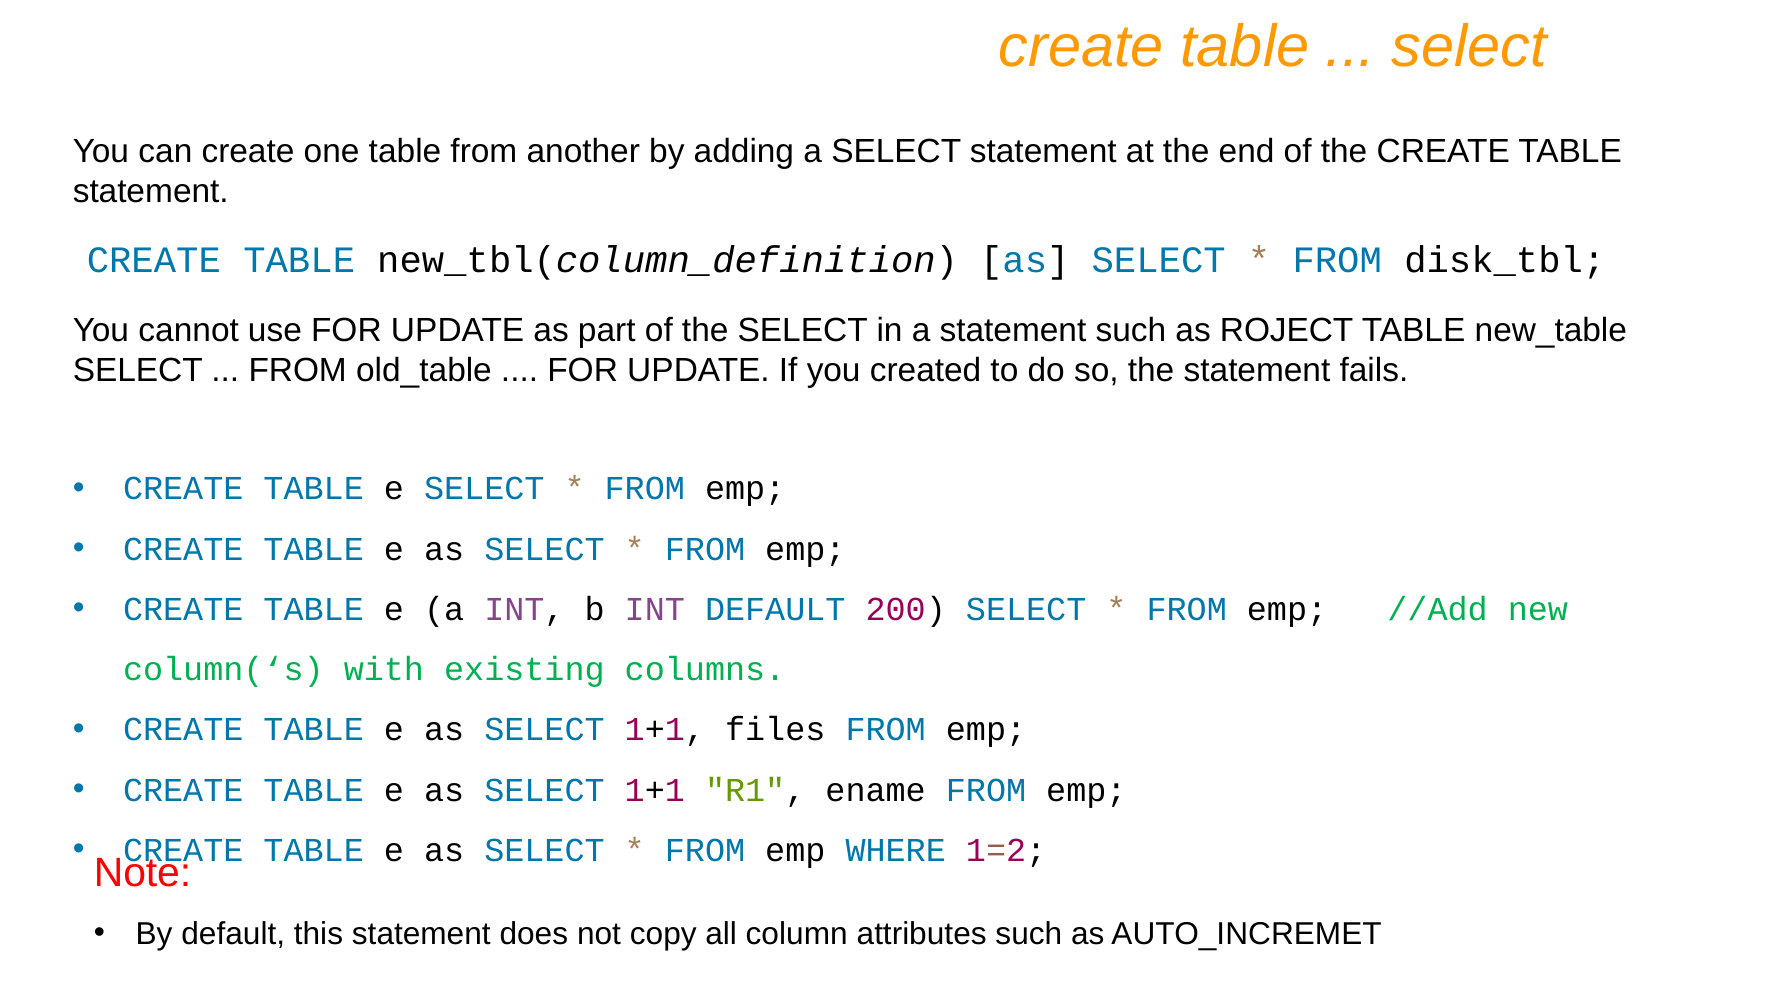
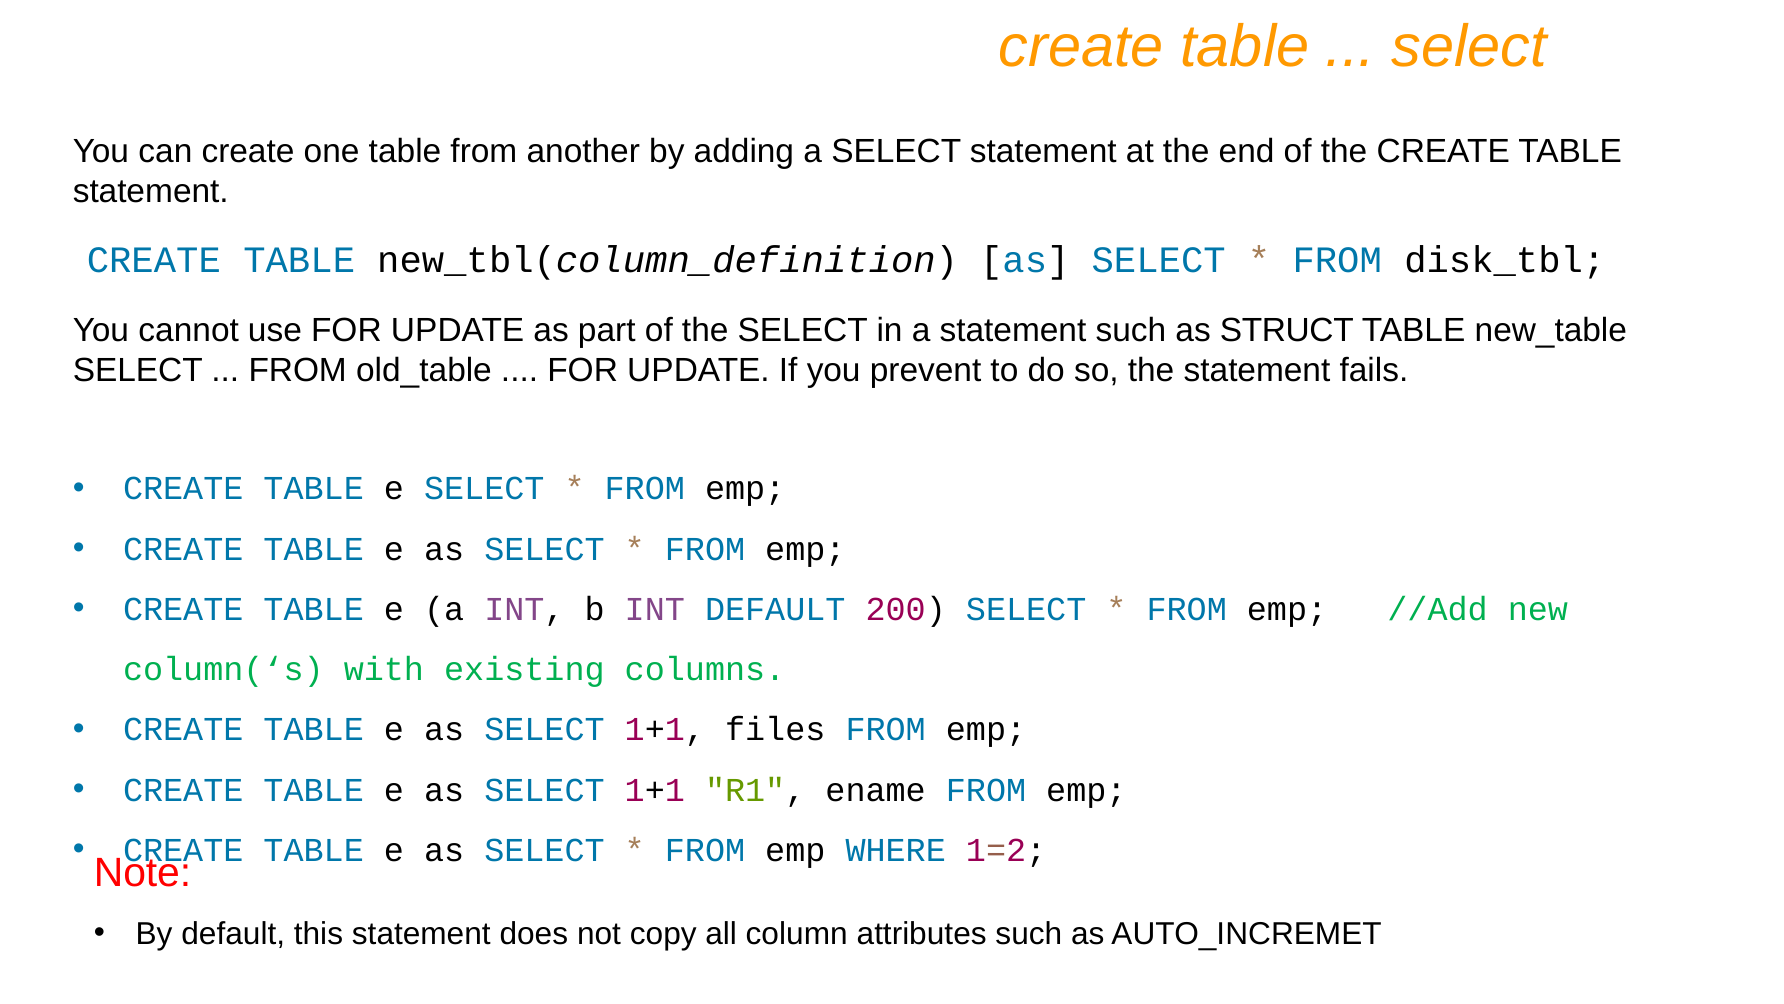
ROJECT: ROJECT -> STRUCT (1287, 331)
created: created -> prevent (926, 371)
